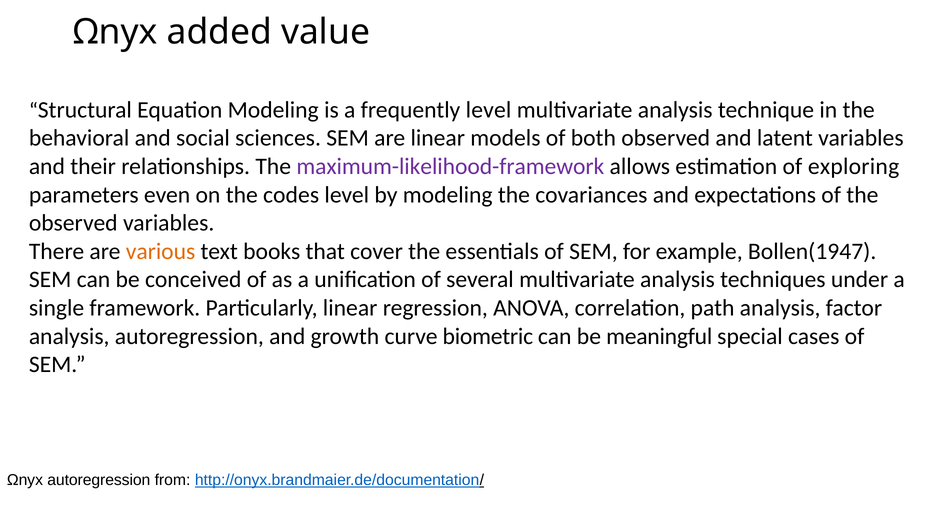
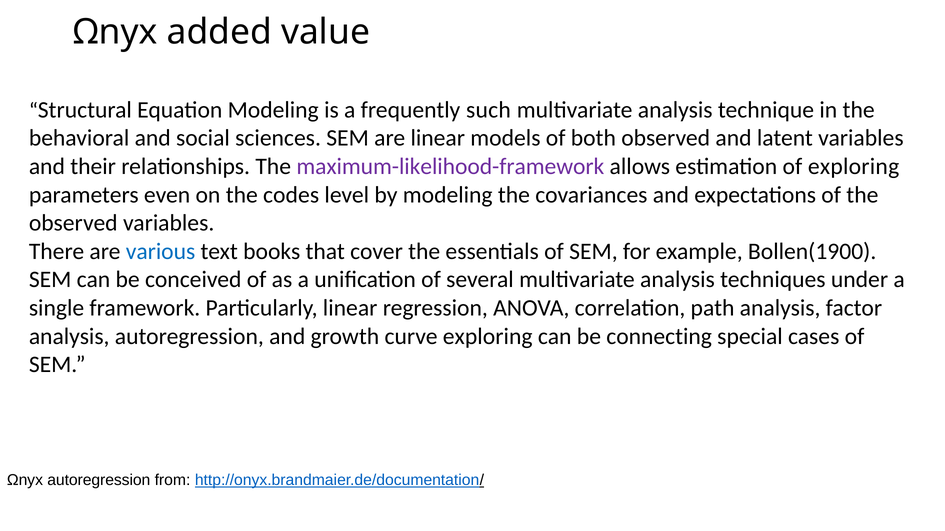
frequently level: level -> such (488, 110)
various colour: orange -> blue (161, 252)
Bollen(1947: Bollen(1947 -> Bollen(1900 (812, 252)
curve biometric: biometric -> exploring (488, 337)
meaningful: meaningful -> connecting (659, 337)
